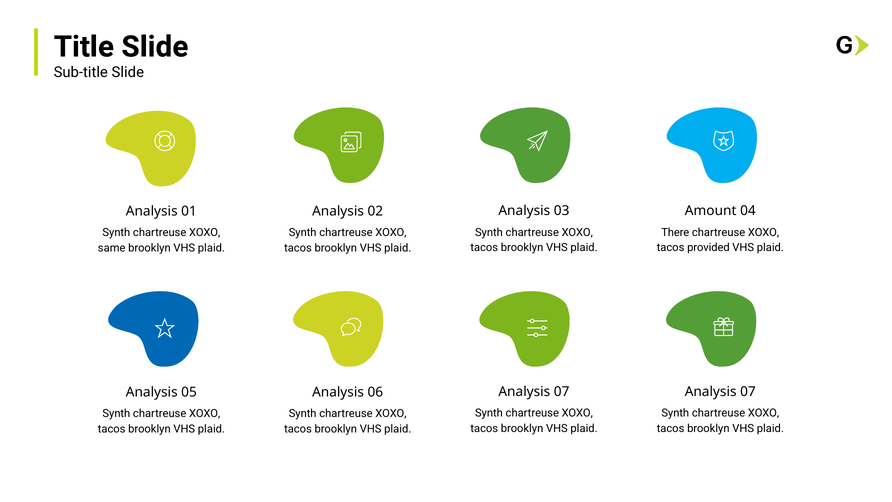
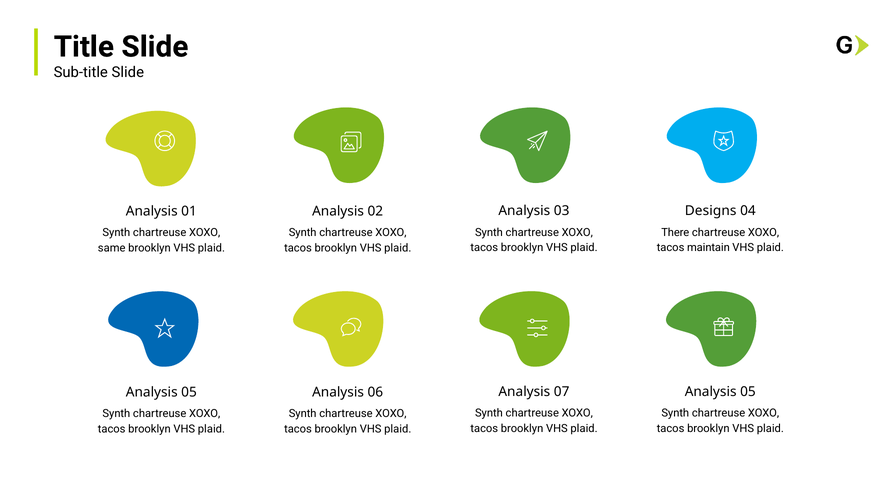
Amount: Amount -> Designs (711, 211)
provided: provided -> maintain (708, 248)
07: 07 -> 05 (748, 392)
